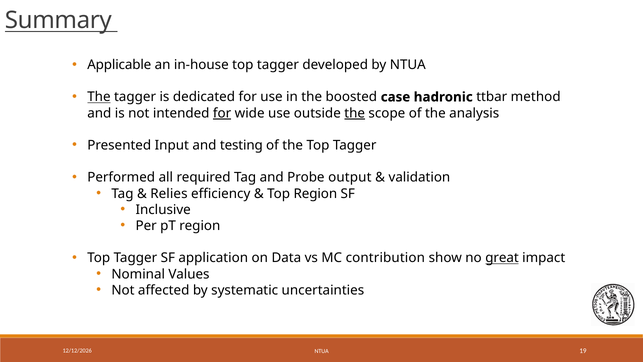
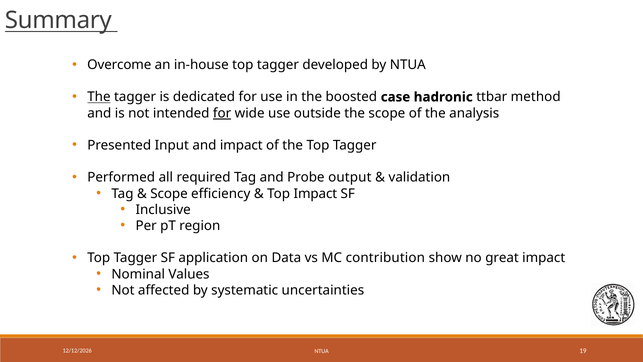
Applicable: Applicable -> Overcome (119, 65)
the underline: present -> none (355, 113)
and testing: testing -> impact (241, 145)
Relies: Relies -> Scope (169, 193)
Top Region: Region -> Impact (315, 193)
great underline: present -> none (502, 258)
